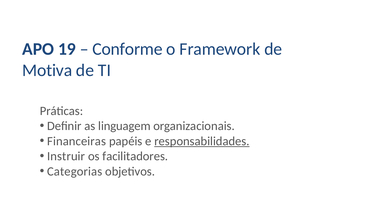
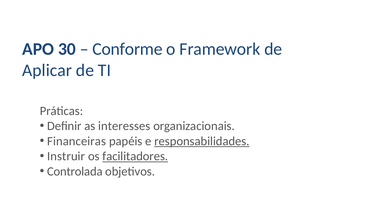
19: 19 -> 30 (67, 49)
Motiva: Motiva -> Aplicar (47, 70)
linguagem: linguagem -> interesses (124, 126)
facilitadores underline: none -> present (135, 156)
Categorias: Categorias -> Controlada (75, 171)
